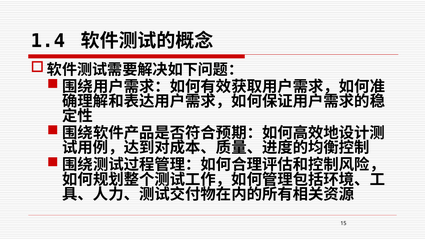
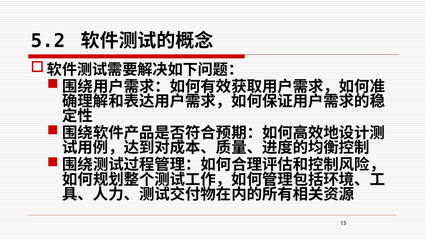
1.4: 1.4 -> 5.2 (48, 41)
